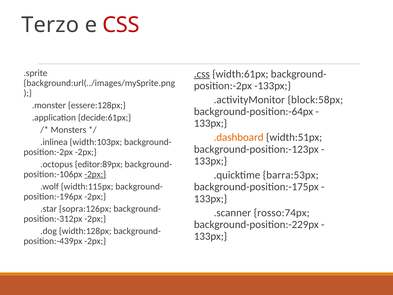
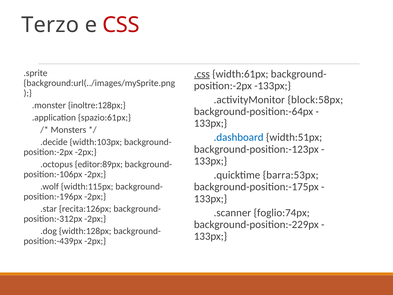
essere:128px: essere:128px -> inoltre:128px (97, 105)
decide:61px: decide:61px -> spazio:61px (104, 117)
.dashboard colour: orange -> blue (239, 137)
.inlinea: .inlinea -> .decide (54, 142)
-2px underline: present -> none (95, 174)
sopra:126px: sopra:126px -> recita:126px (85, 209)
rosso:74px: rosso:74px -> foglio:74px (282, 212)
